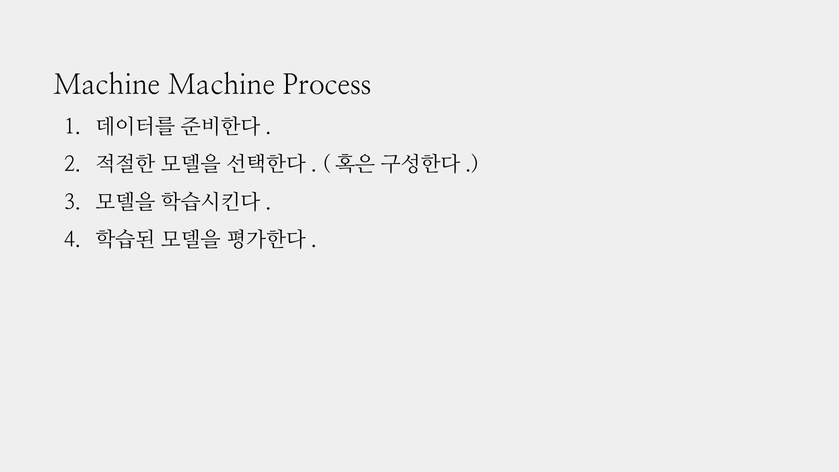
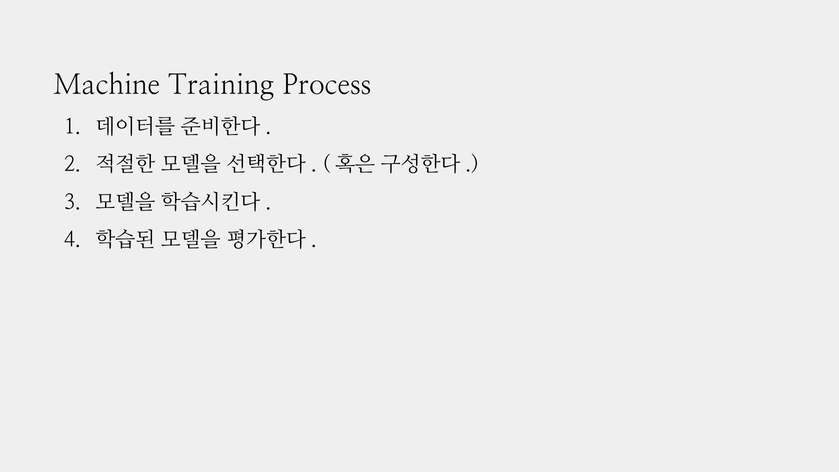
Machine Machine: Machine -> Training (221, 85)
